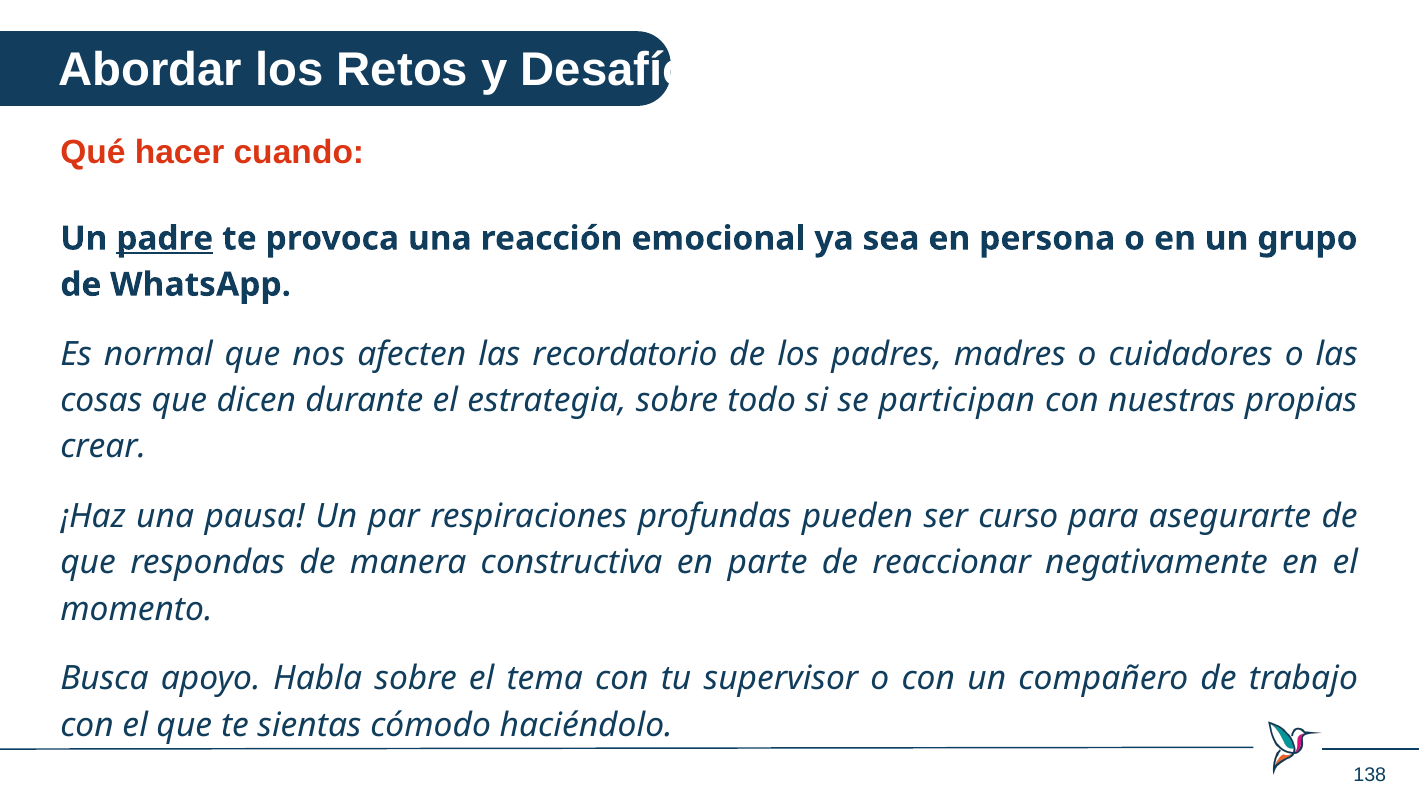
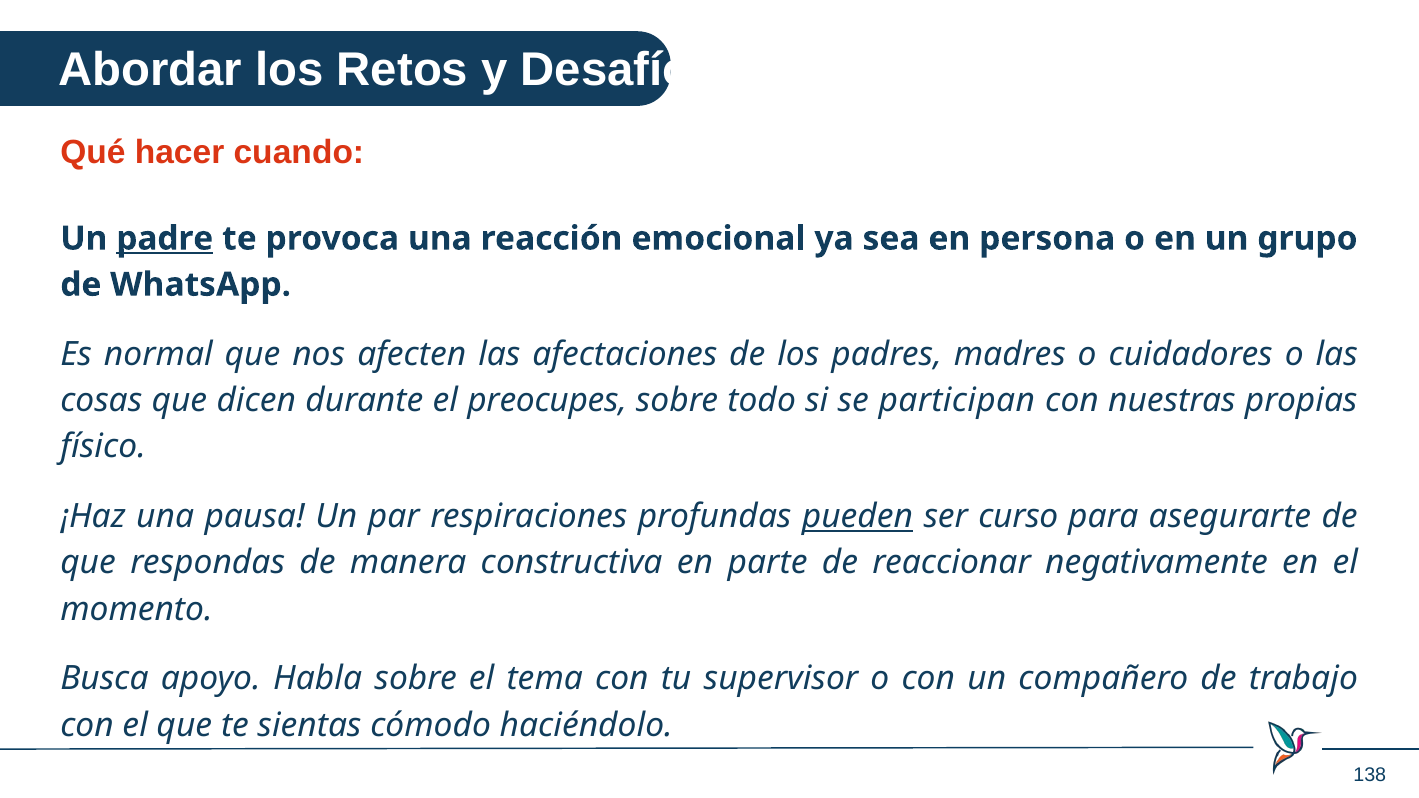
recordatorio: recordatorio -> afectaciones (625, 355)
estrategia: estrategia -> preocupes (547, 401)
crear: crear -> físico (103, 447)
pueden underline: none -> present (857, 517)
